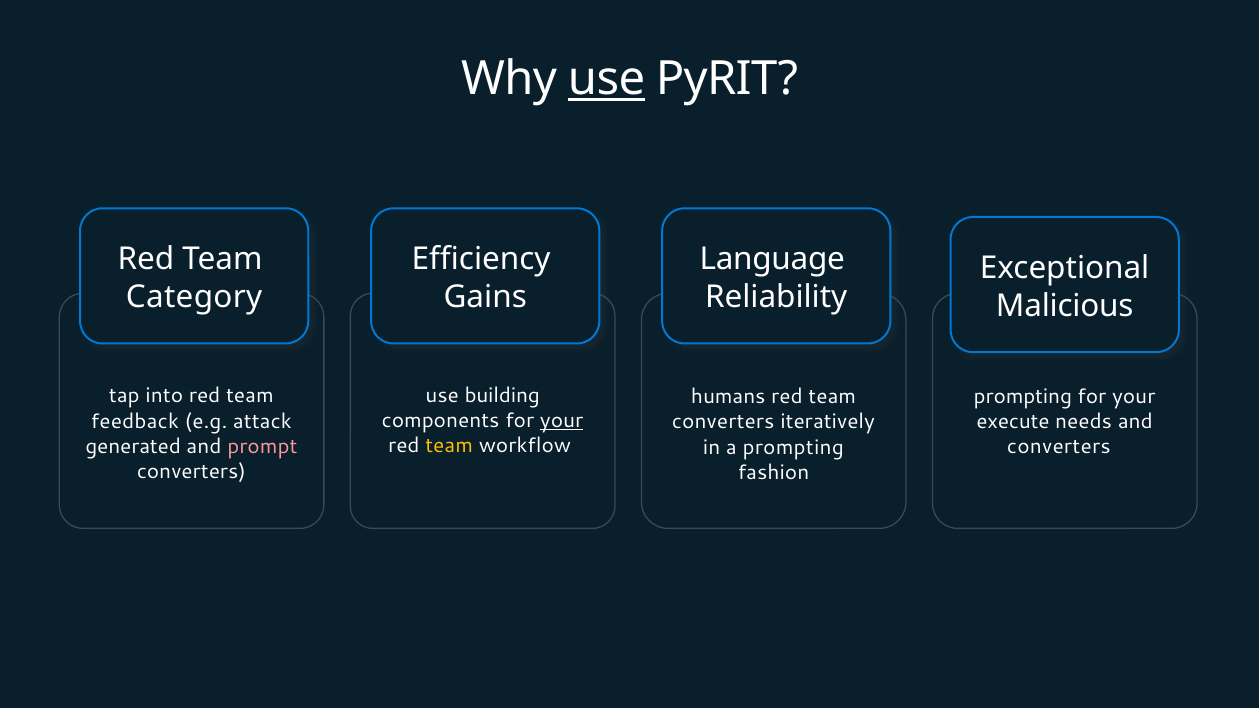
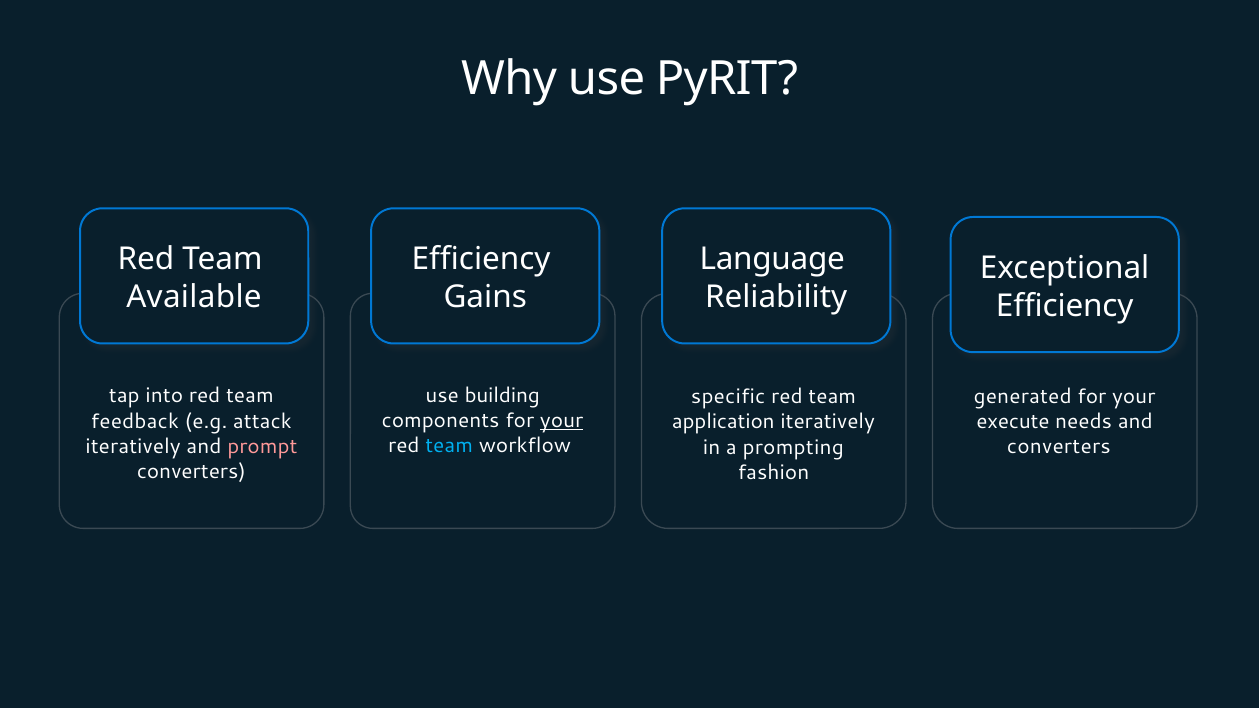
use underline: present -> none (607, 79)
Category: Category -> Available (194, 297)
Malicious: Malicious -> Efficiency (1065, 306)
prompting: prompting -> generated (1023, 397)
humans: humans -> specific (728, 397)
converters: converters -> application (723, 422)
team colour: yellow -> light blue (449, 446)
generated: generated -> iteratively (133, 447)
